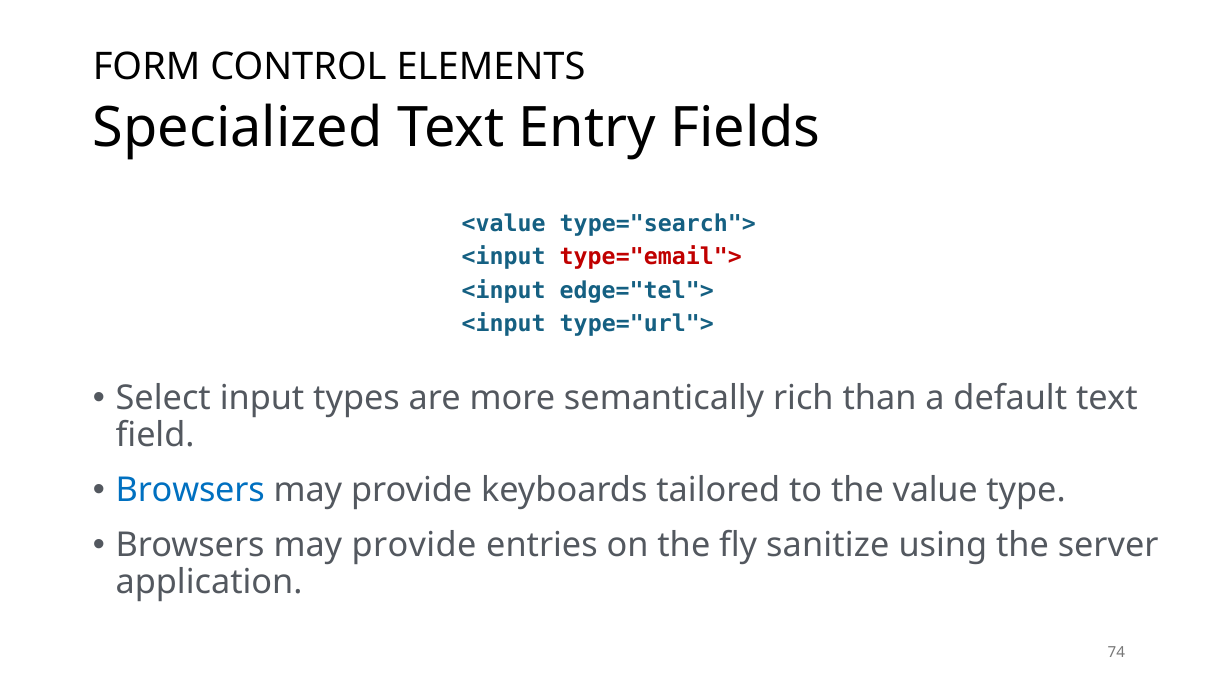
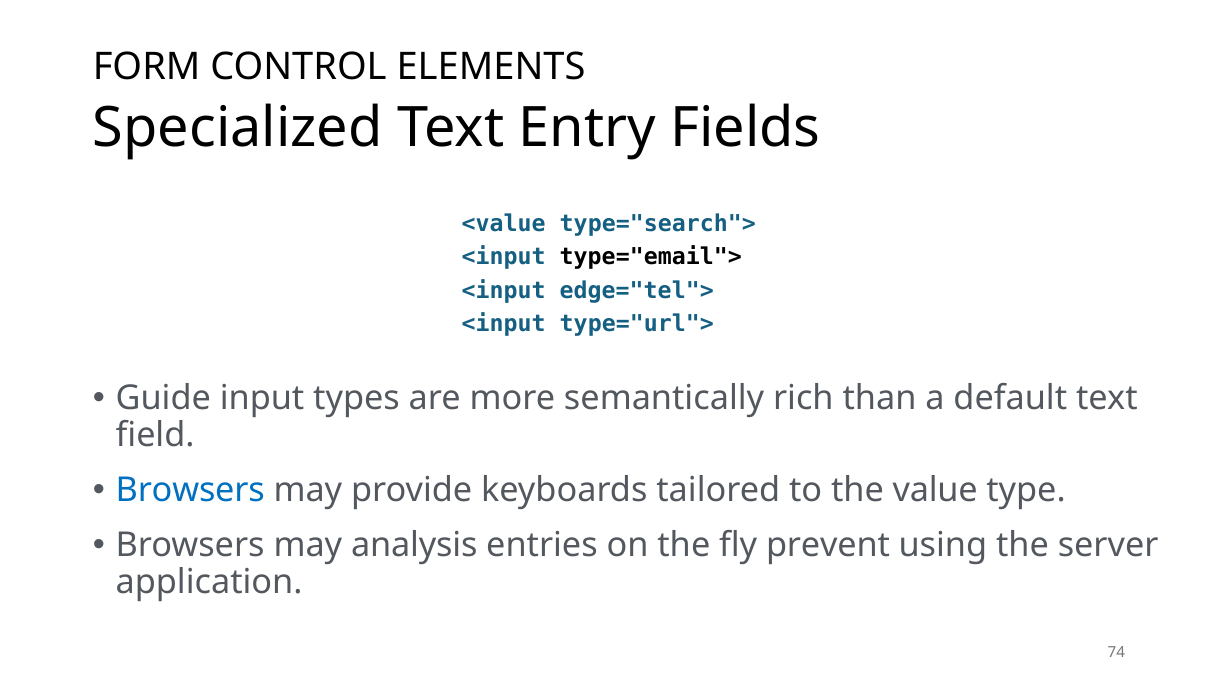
type="email"> colour: red -> black (651, 257)
Select: Select -> Guide (163, 399)
provide: provide -> analysis (414, 546)
sanitize: sanitize -> prevent (828, 546)
